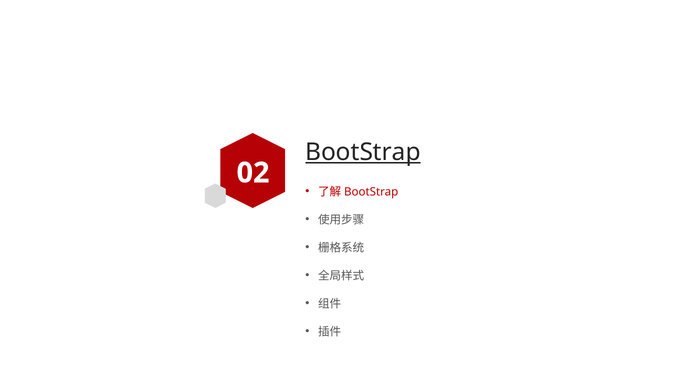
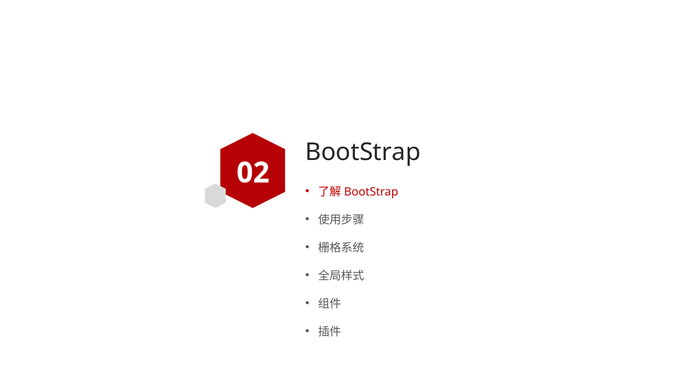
BootStrap underline: present -> none (363, 152)
